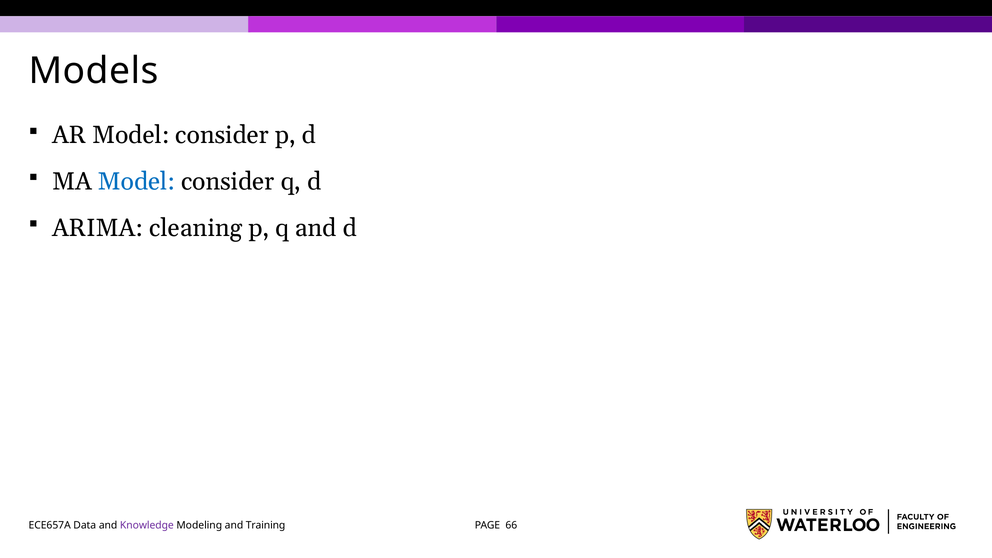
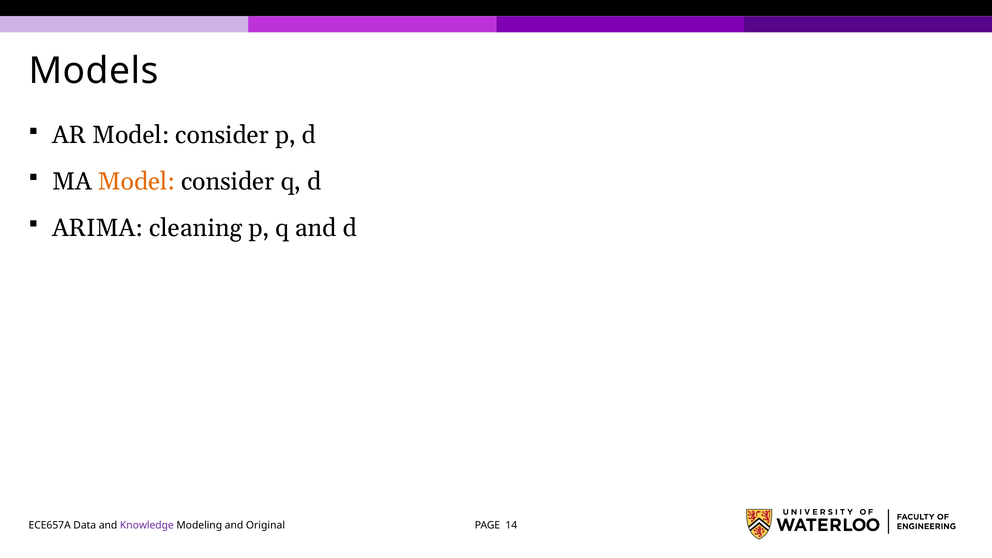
Model colour: blue -> orange (136, 182)
Training: Training -> Original (265, 526)
66: 66 -> 14 (511, 526)
